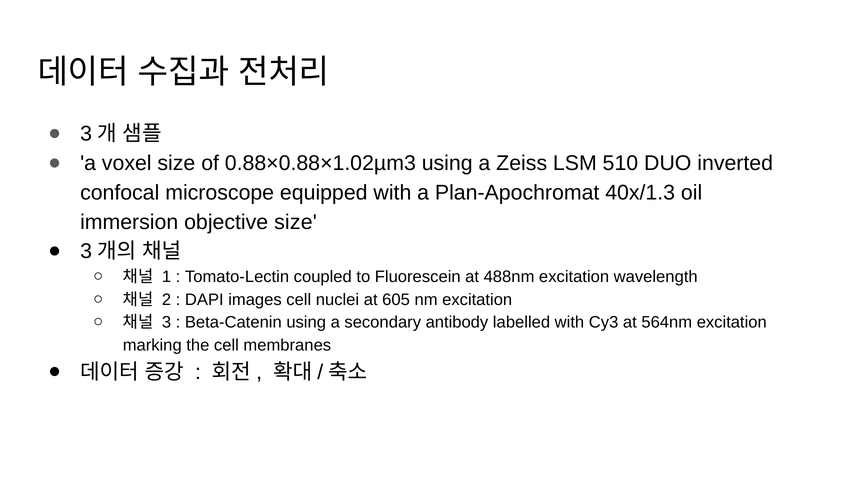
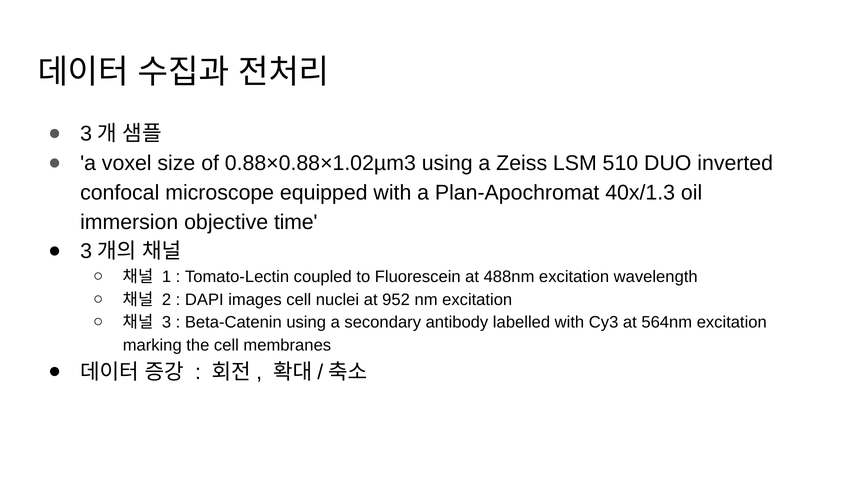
objective size: size -> time (296, 222)
605: 605 -> 952 (396, 300)
